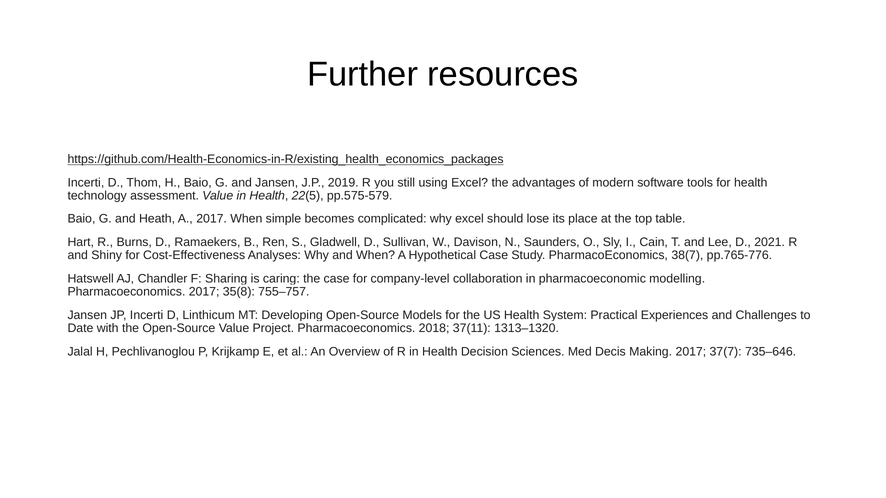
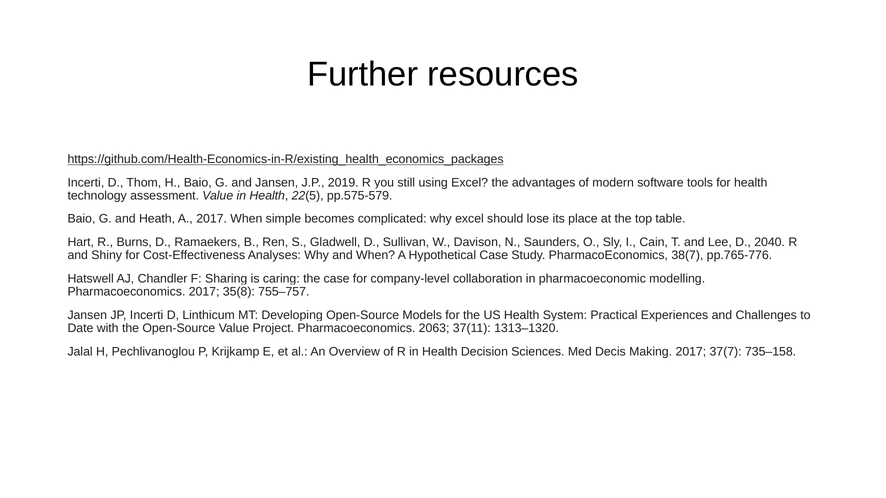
2021: 2021 -> 2040 (770, 242)
2018: 2018 -> 2063 (434, 329)
735–646: 735–646 -> 735–158 (771, 352)
